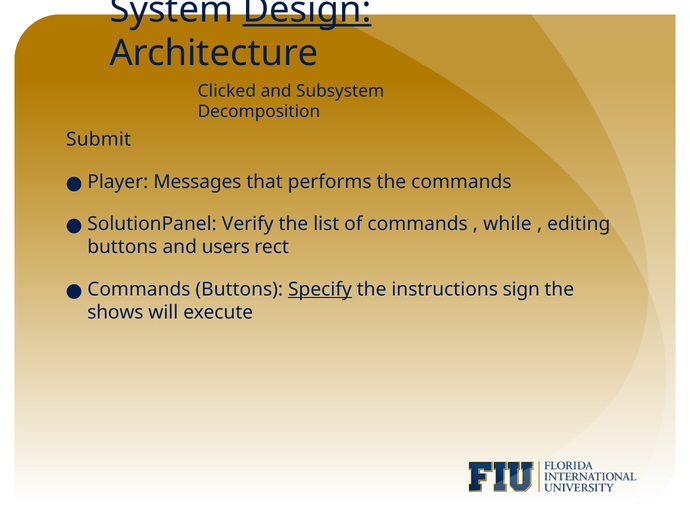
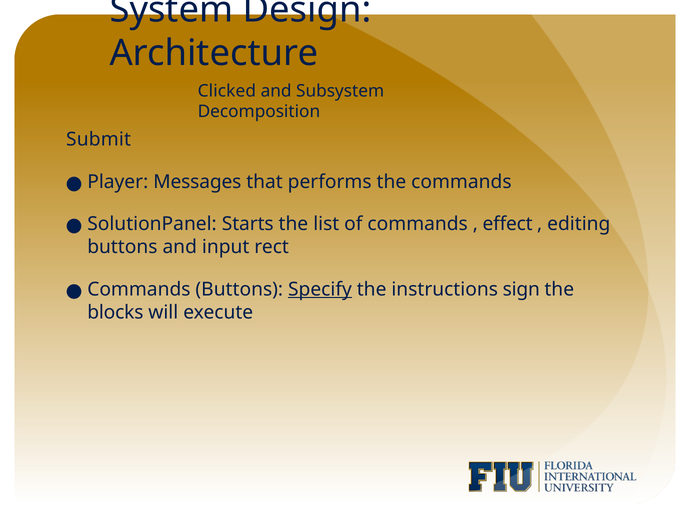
Design underline: present -> none (307, 9)
Verify: Verify -> Starts (248, 224)
while: while -> effect (508, 224)
users: users -> input (226, 247)
shows: shows -> blocks (115, 312)
